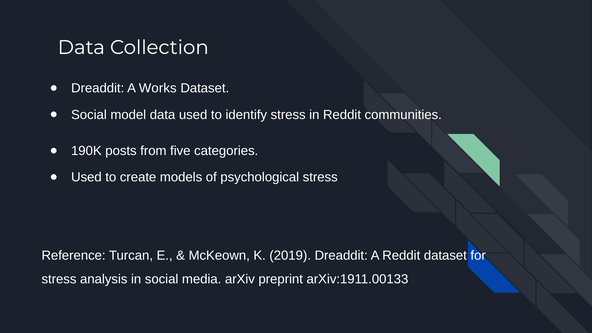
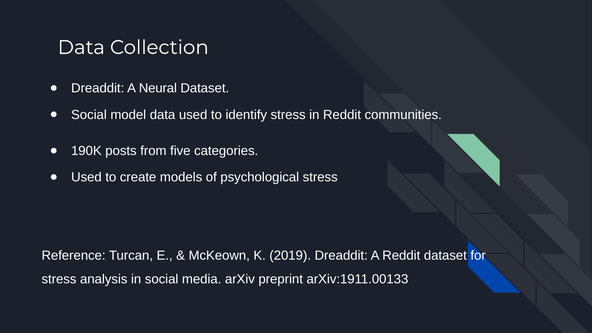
Works: Works -> Neural (158, 88)
